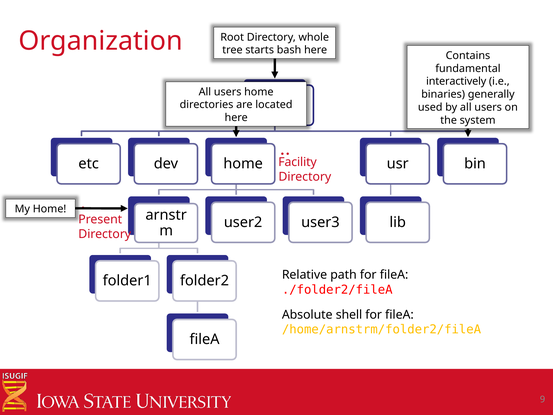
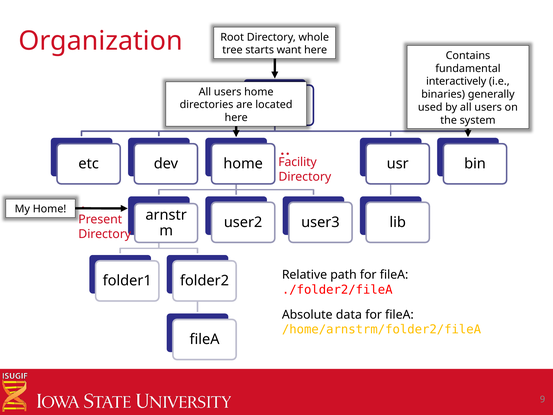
bash: bash -> want (289, 50)
shell: shell -> data (349, 315)
